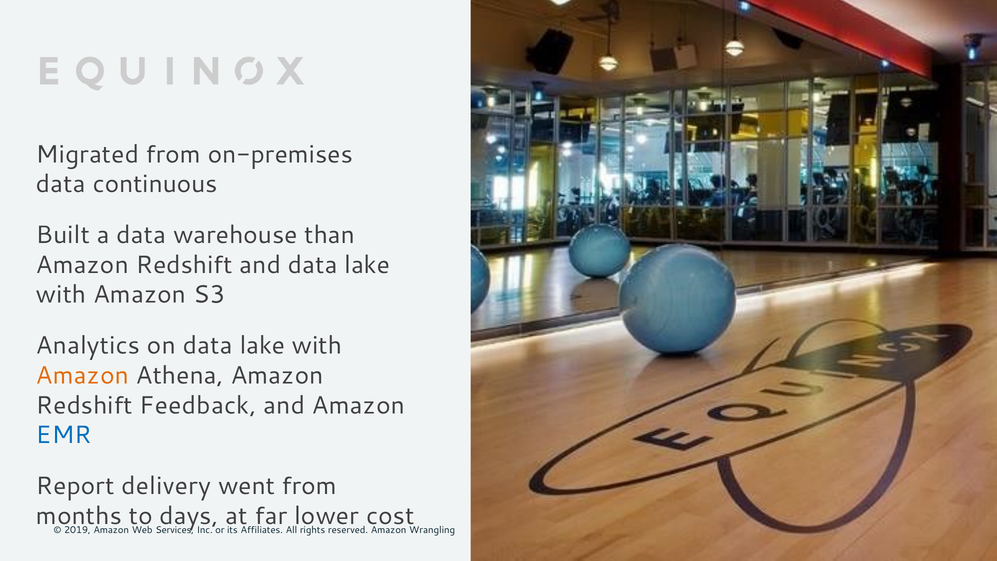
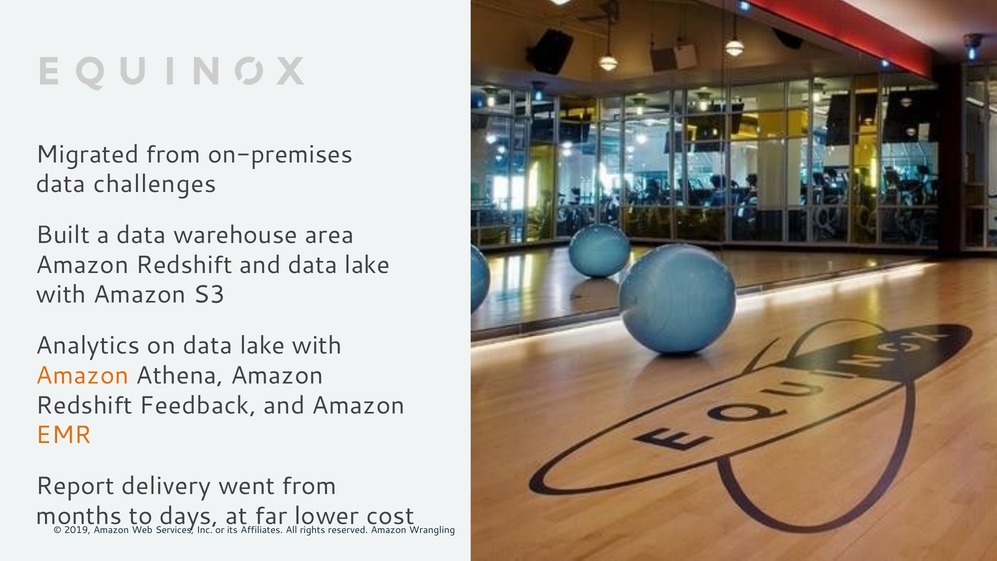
continuous: continuous -> challenges (155, 184)
than: than -> area (329, 235)
EMR colour: blue -> orange (64, 435)
